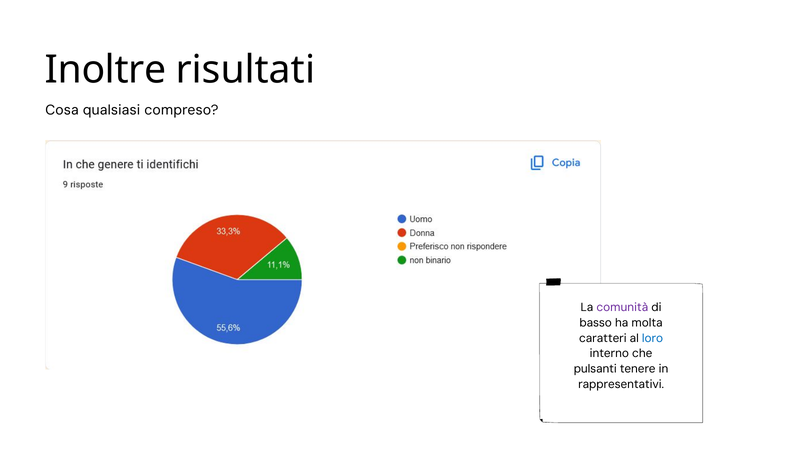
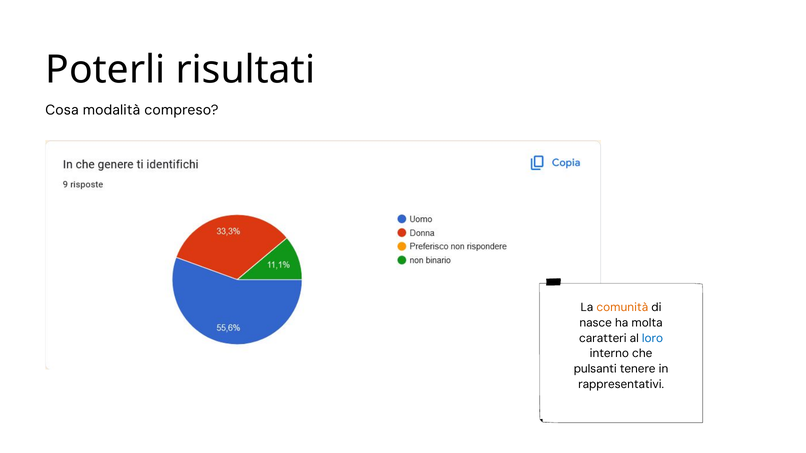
Inoltre: Inoltre -> Poterli (105, 70)
qualsiasi: qualsiasi -> modalità (112, 110)
comunità colour: purple -> orange (622, 308)
basso: basso -> nasce (596, 323)
